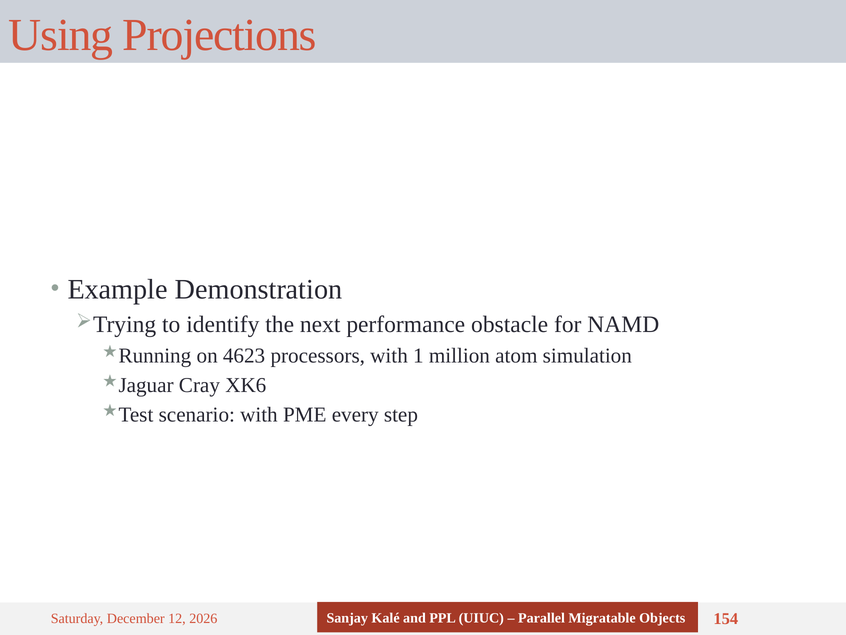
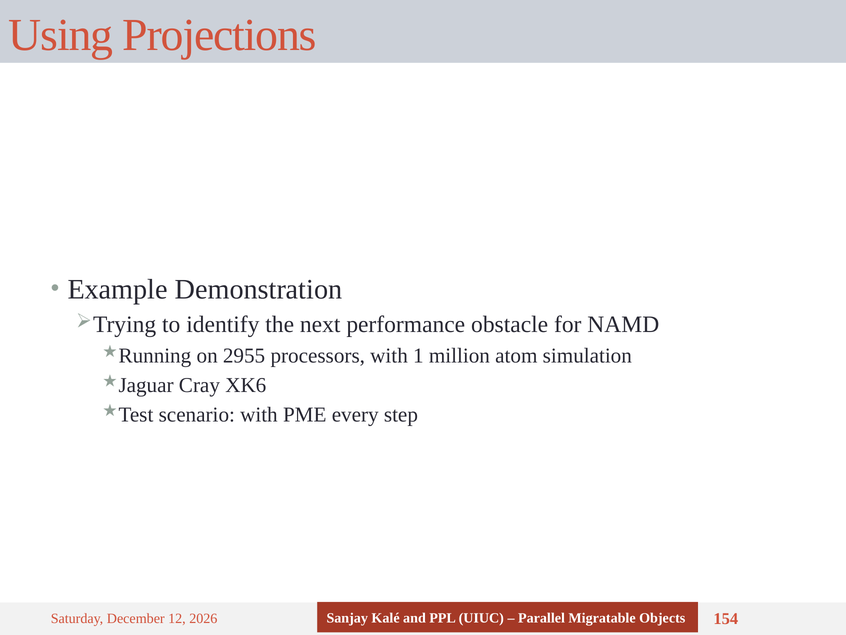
4623: 4623 -> 2955 (244, 355)
